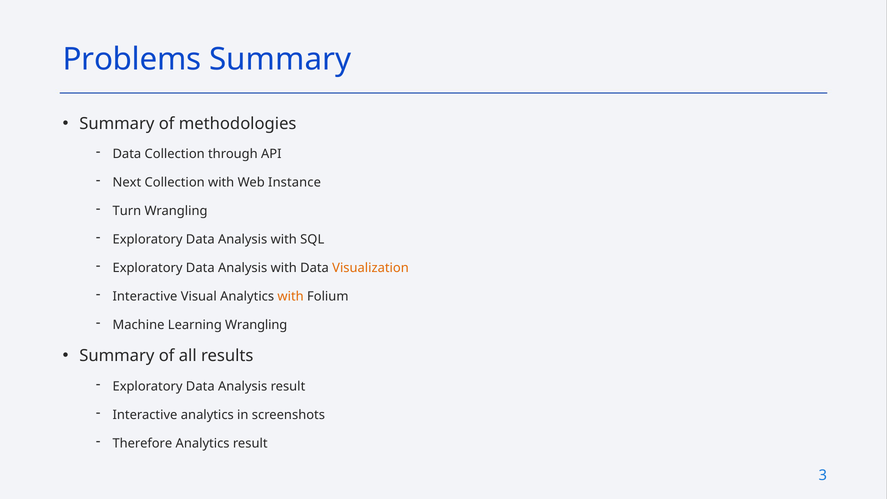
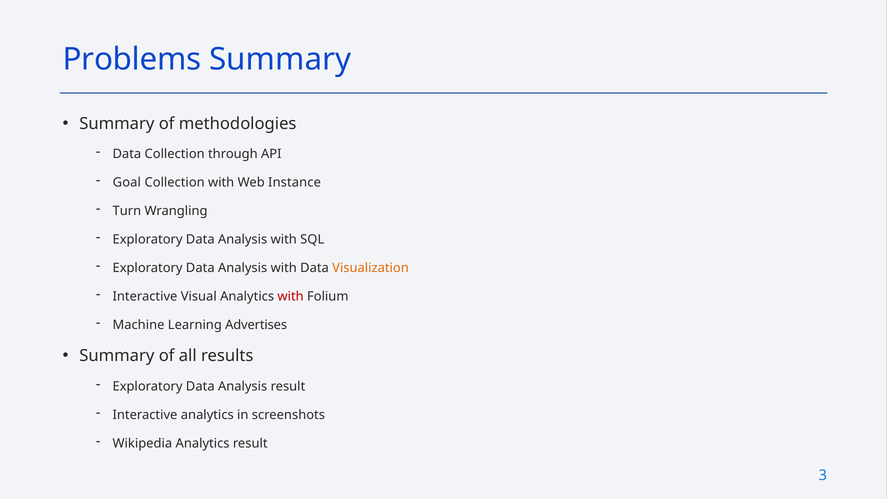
Next: Next -> Goal (127, 183)
with colour: orange -> red (291, 297)
Learning Wrangling: Wrangling -> Advertises (256, 325)
Therefore: Therefore -> Wikipedia (142, 443)
